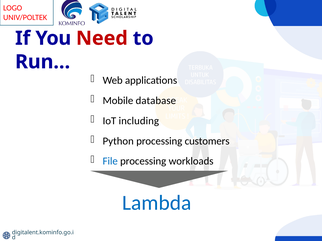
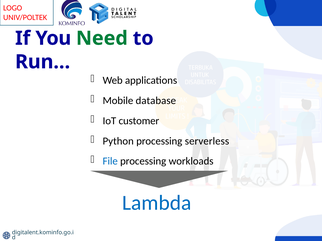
Need colour: red -> green (102, 38)
including: including -> customer (139, 121)
customers: customers -> serverless (207, 141)
